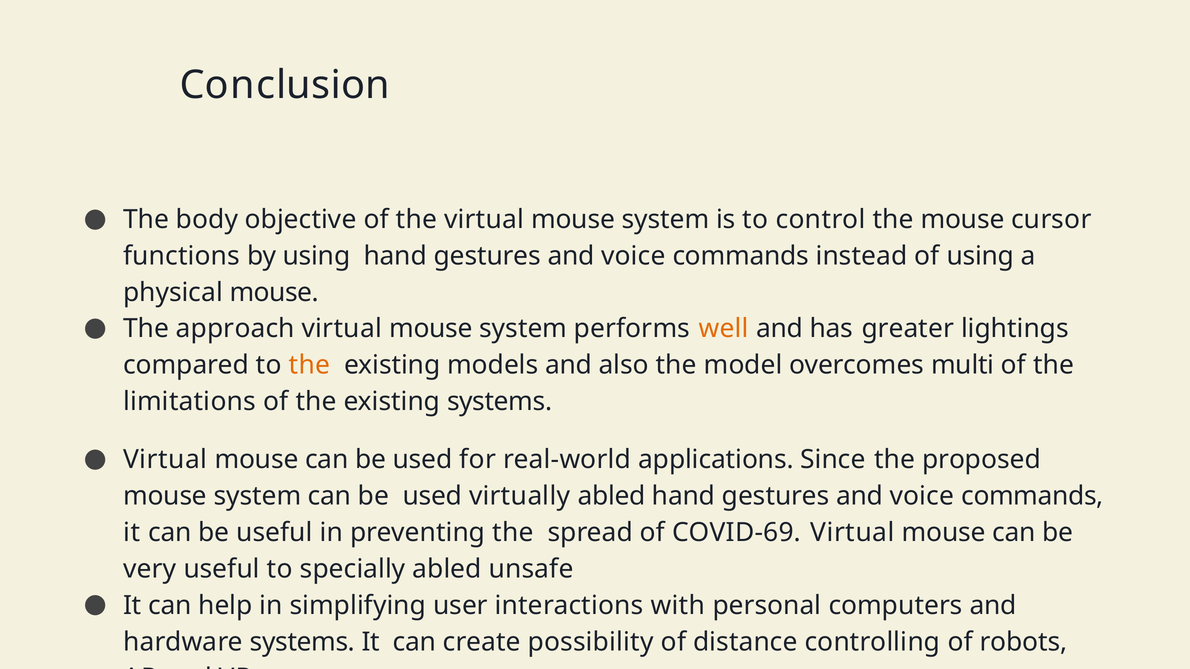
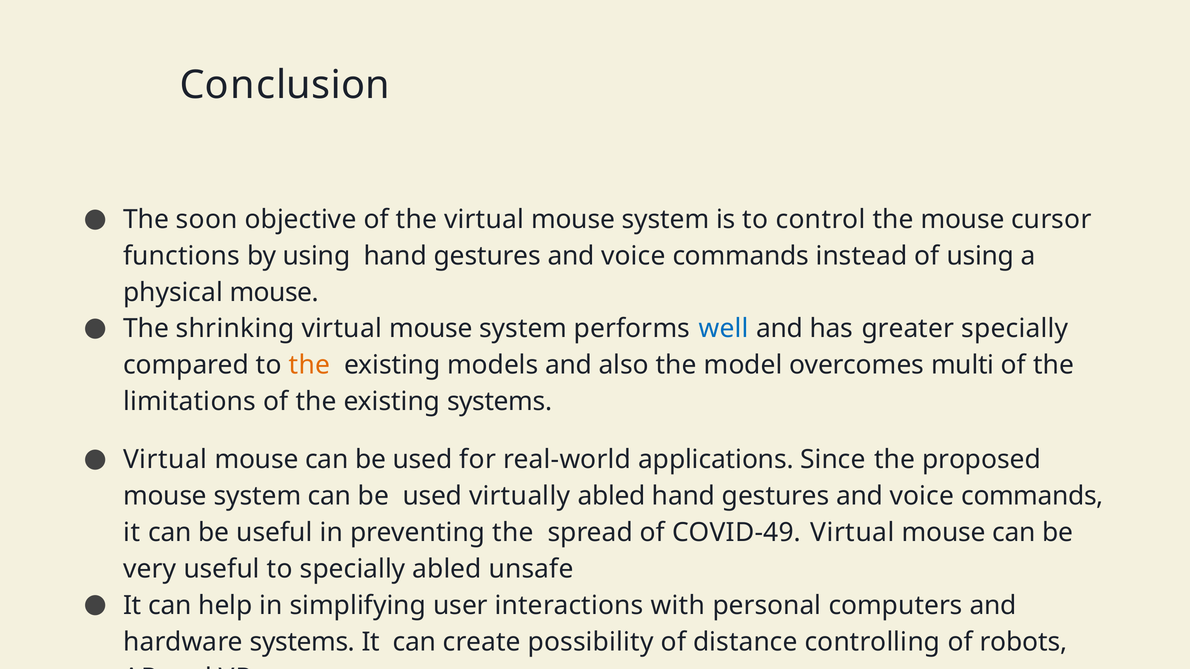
body: body -> soon (207, 220)
approach: approach -> shrinking (235, 329)
well colour: orange -> blue (724, 329)
greater lightings: lightings -> specially (1015, 329)
COVID-69: COVID-69 -> COVID-49 (737, 533)
